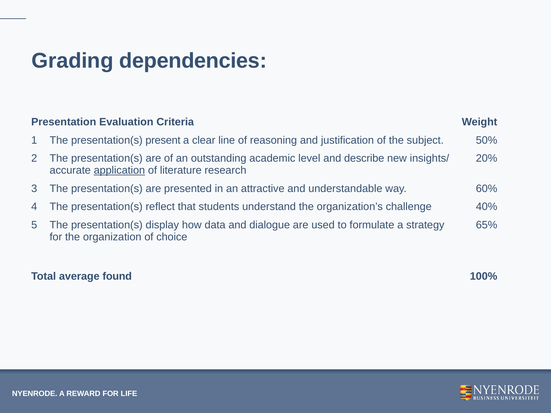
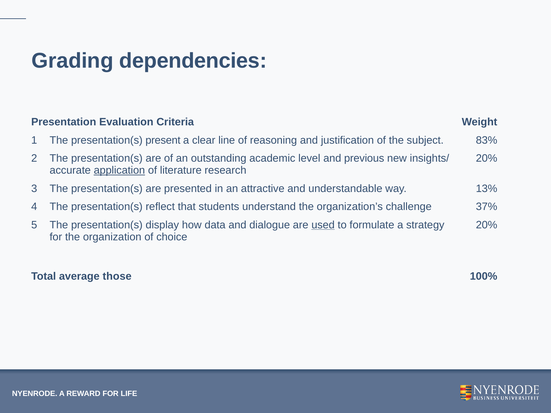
50%: 50% -> 83% (487, 140)
describe: describe -> previous (364, 158)
60%: 60% -> 13% (487, 189)
40%: 40% -> 37% (487, 207)
used underline: none -> present (323, 225)
65%: 65% -> 20% (487, 225)
found: found -> those (117, 276)
